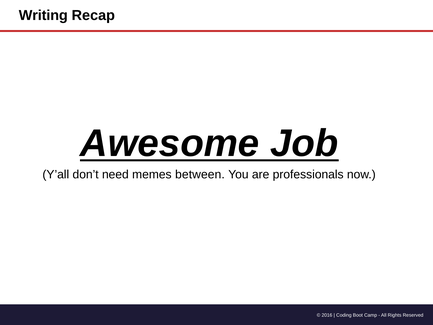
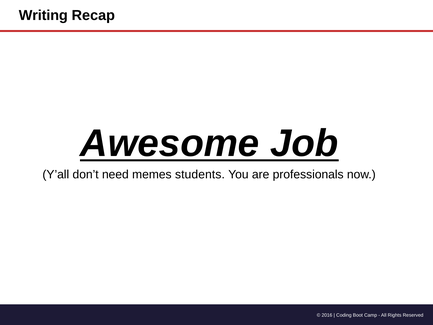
between: between -> students (200, 174)
